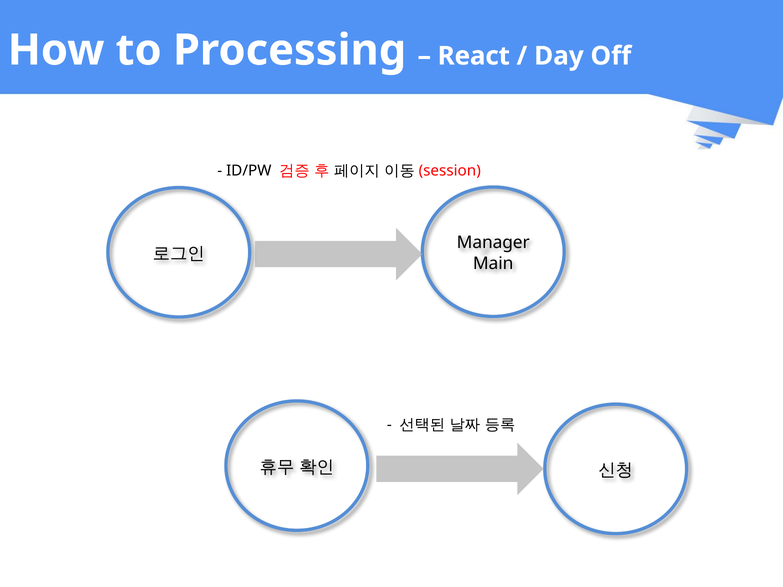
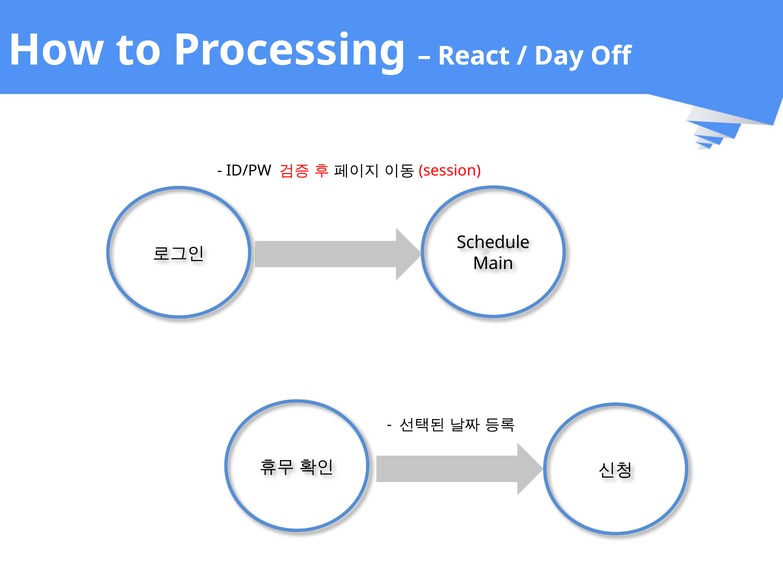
Manager: Manager -> Schedule (493, 243)
